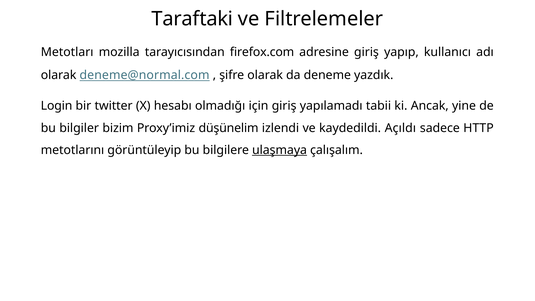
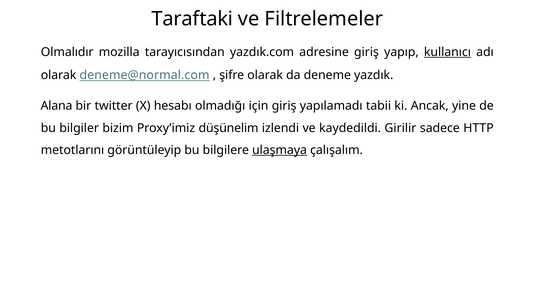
Metotları: Metotları -> Olmalıdır (67, 52)
firefox.com: firefox.com -> yazdık.com (262, 52)
kullanıcı underline: none -> present (447, 52)
Login: Login -> Alana (57, 106)
Açıldı: Açıldı -> Girilir (400, 128)
